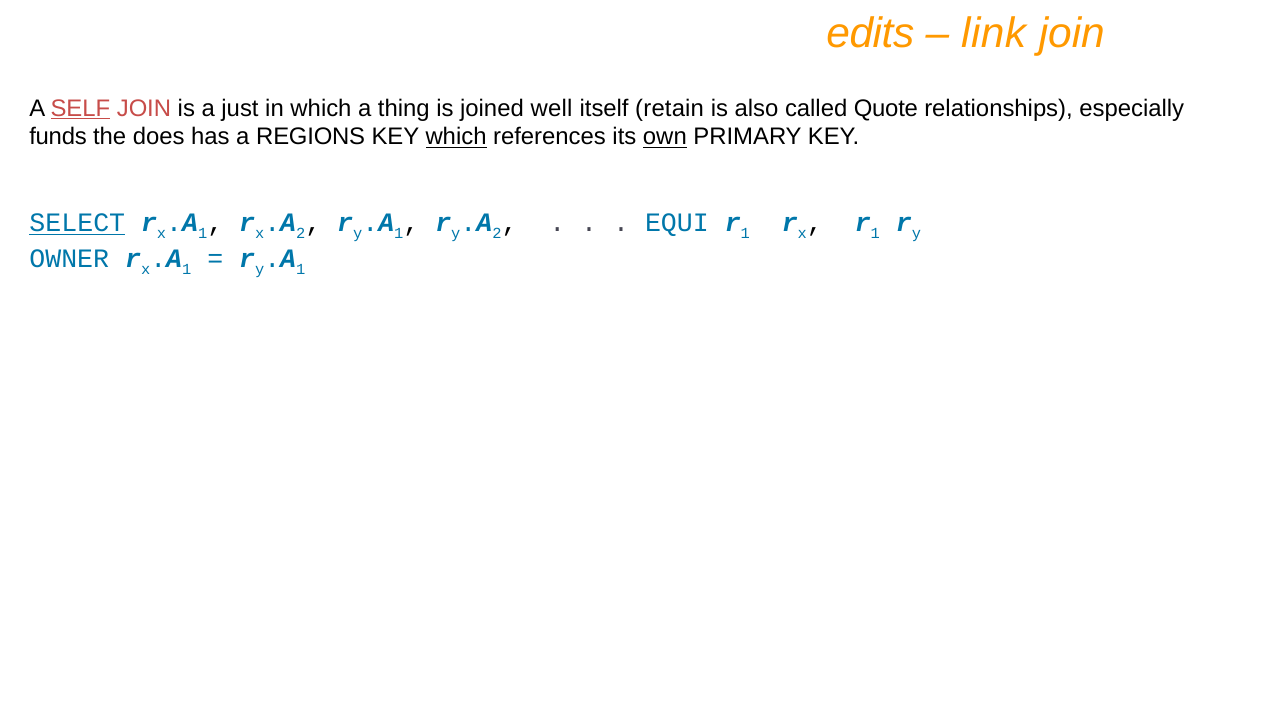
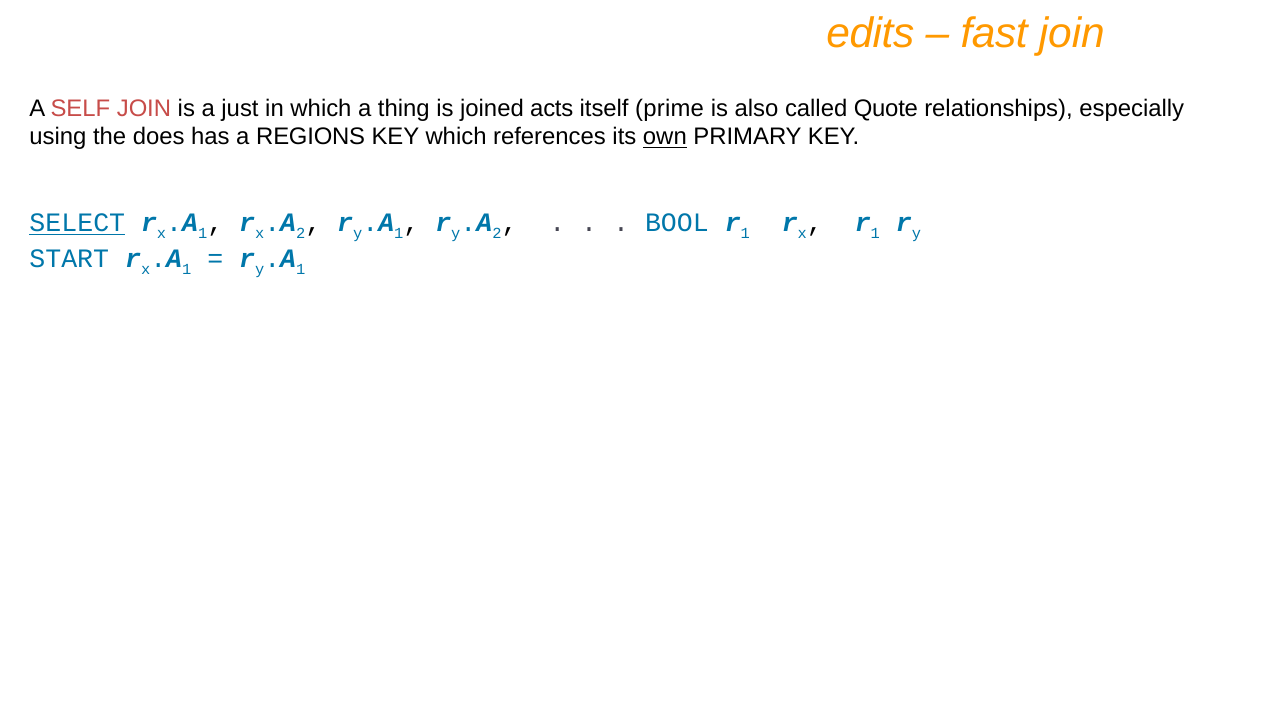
link: link -> fast (994, 33)
SELF underline: present -> none (80, 108)
well: well -> acts (552, 108)
retain: retain -> prime (670, 108)
funds: funds -> using (58, 137)
which underline: present -> none (456, 137)
EQUI: EQUI -> BOOL (677, 223)
OWNER: OWNER -> START (69, 259)
